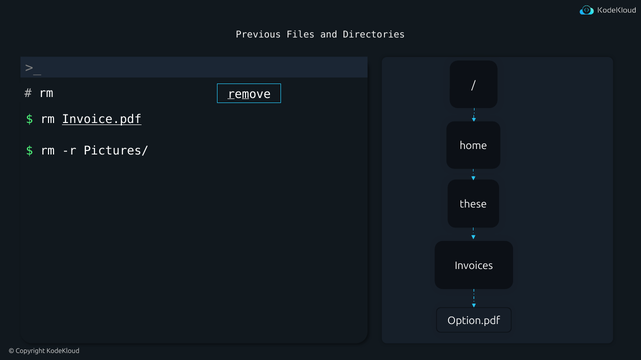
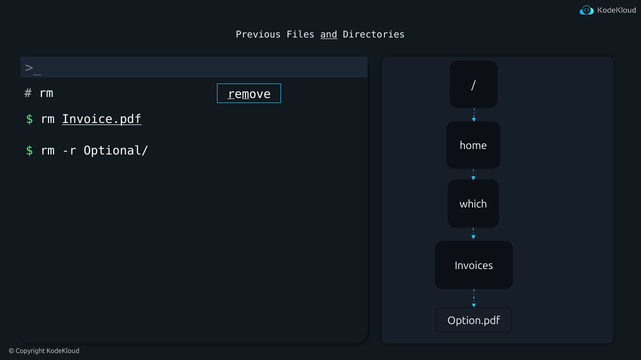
and underline: none -> present (329, 35)
Pictures/: Pictures/ -> Optional/ (116, 151)
these: these -> which (473, 205)
